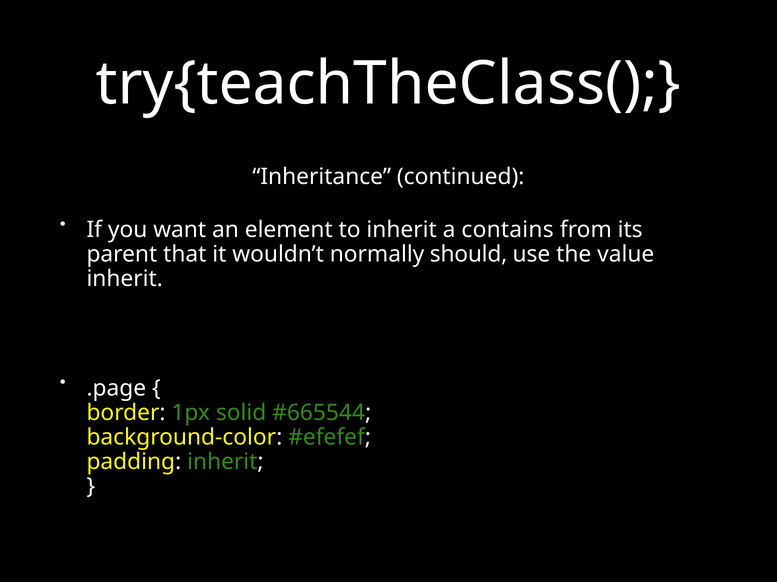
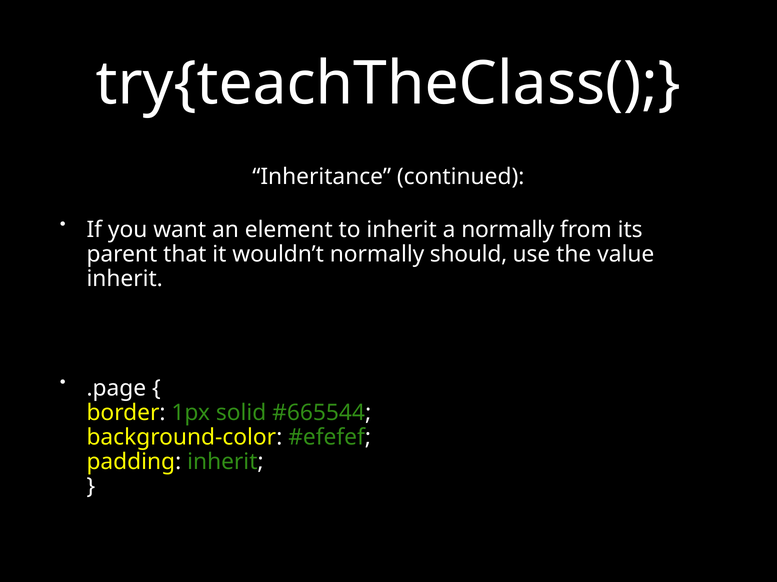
a contains: contains -> normally (508, 230)
